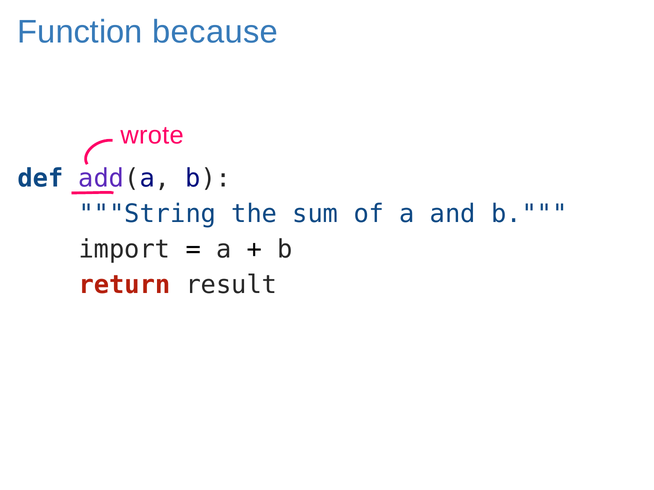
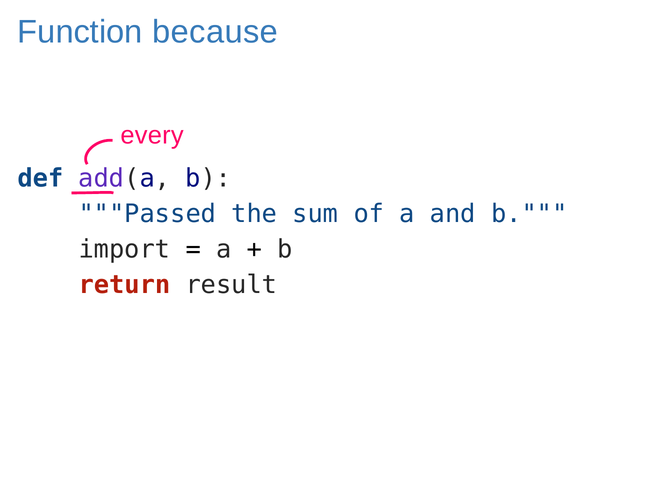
wrote: wrote -> every (152, 136)
String: String -> Passed (147, 214)
